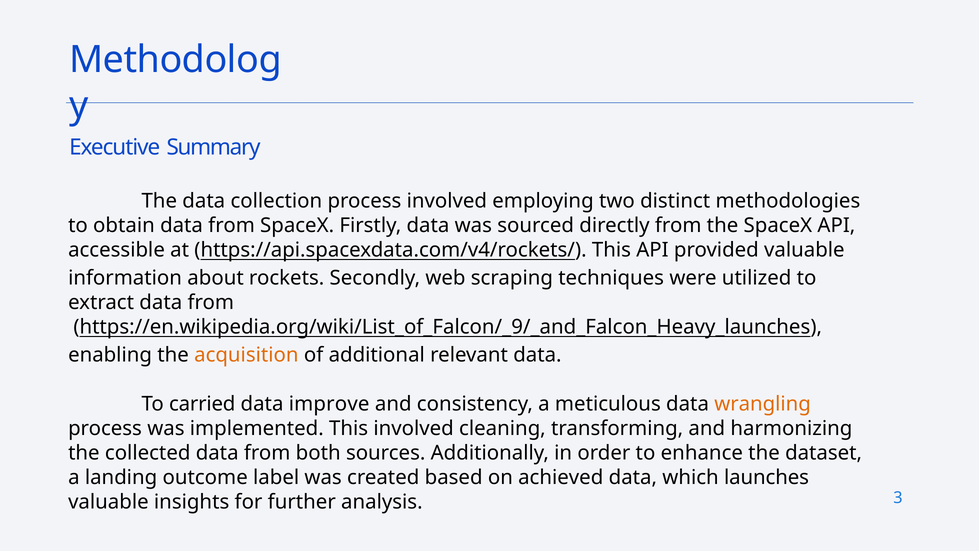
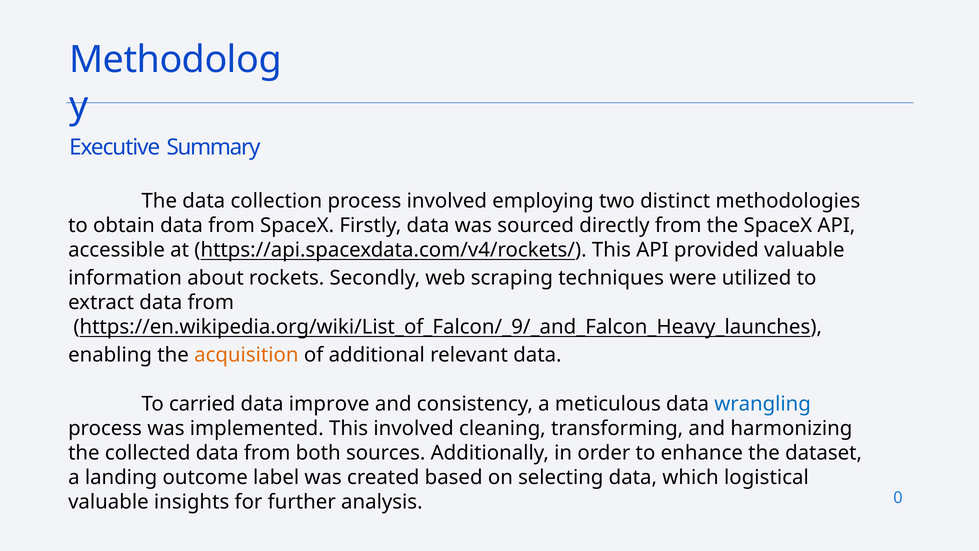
wrangling colour: orange -> blue (763, 404)
achieved: achieved -> selecting (561, 477)
launches: launches -> logistical (766, 477)
3: 3 -> 0 (898, 498)
